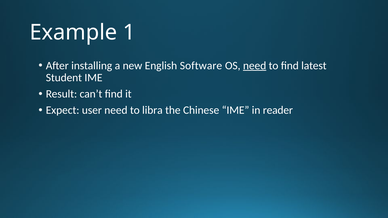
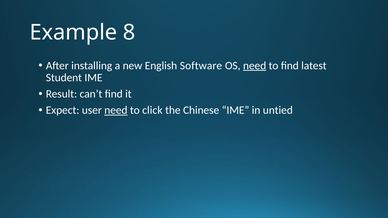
1: 1 -> 8 (129, 33)
need underline: none -> present (116, 110)
libra: libra -> click (152, 110)
reader: reader -> untied (278, 110)
